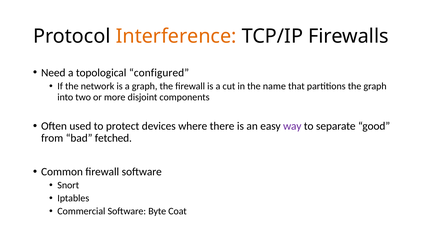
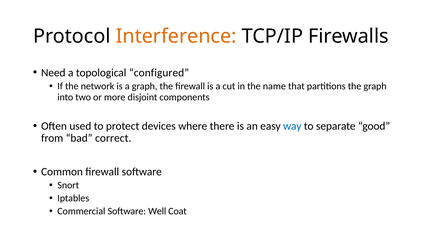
way colour: purple -> blue (292, 126)
fetched: fetched -> correct (113, 138)
Byte: Byte -> Well (157, 211)
